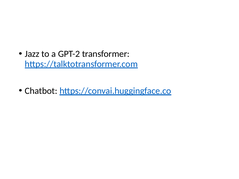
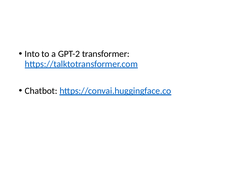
Jazz: Jazz -> Into (32, 54)
